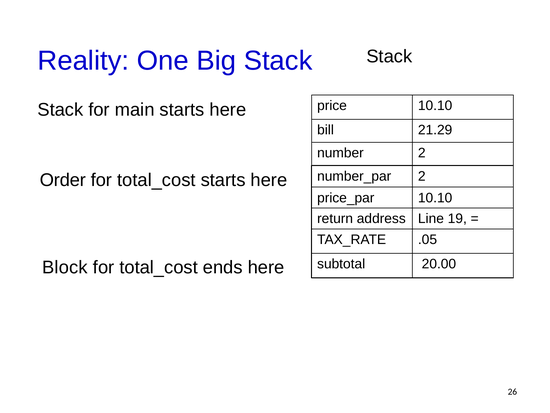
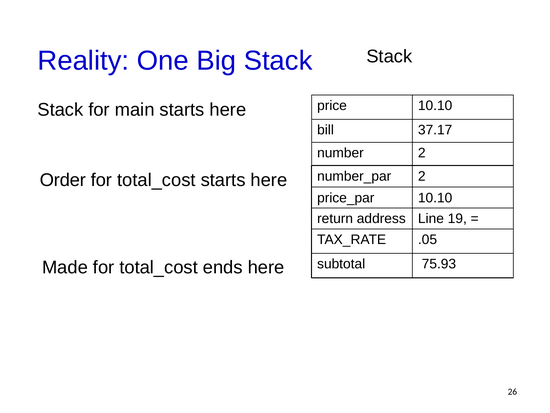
21.29: 21.29 -> 37.17 (435, 130)
20.00: 20.00 -> 75.93 (439, 264)
Block: Block -> Made (65, 267)
